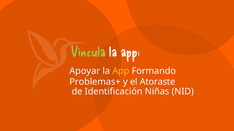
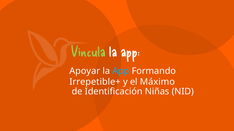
App colour: yellow -> light blue (121, 71)
Problemas+: Problemas+ -> Irrepetible+ (95, 82)
Atoraste: Atoraste -> Máximo (157, 82)
